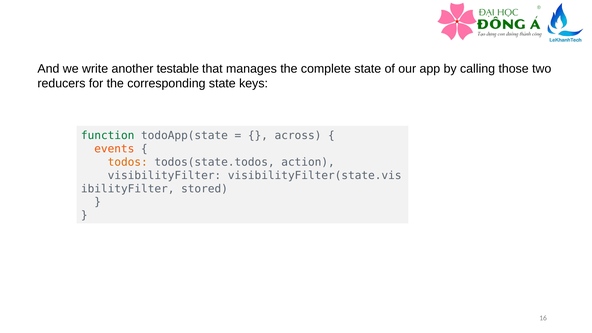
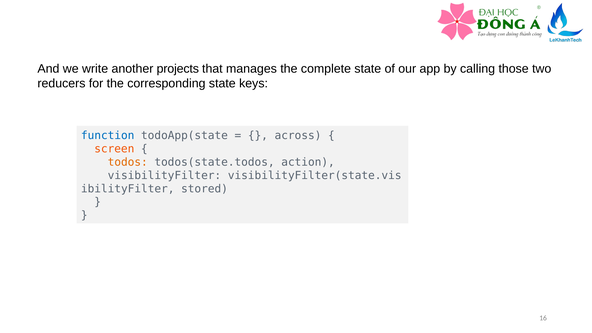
testable: testable -> projects (178, 69)
function colour: green -> blue (108, 135)
events: events -> screen (114, 149)
